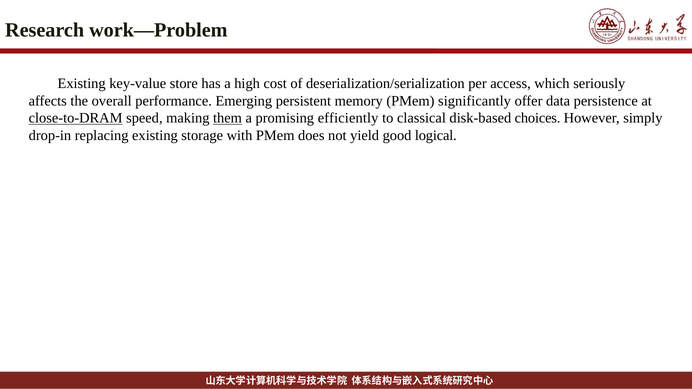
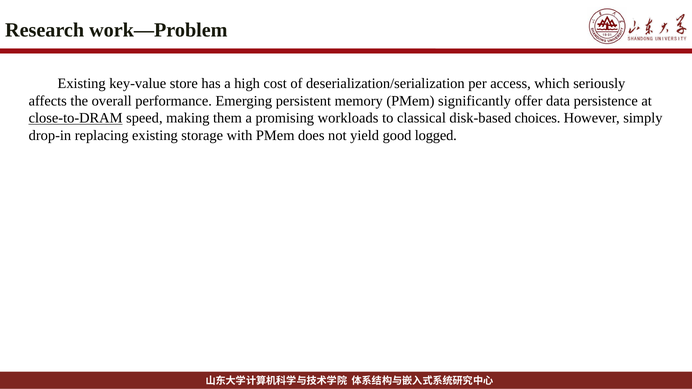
them underline: present -> none (228, 118)
efficiently: efficiently -> workloads (348, 118)
logical: logical -> logged (436, 135)
